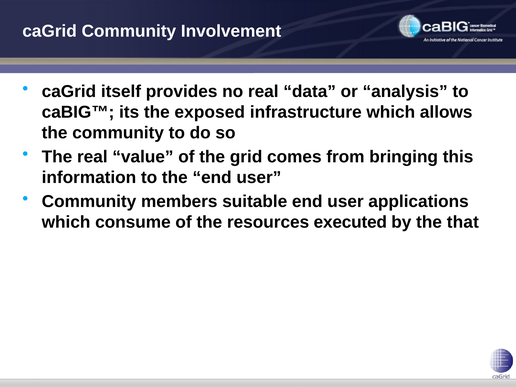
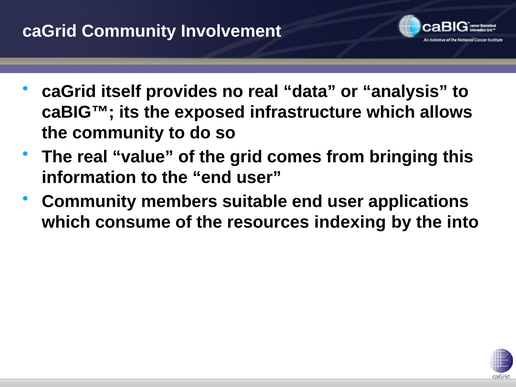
executed: executed -> indexing (350, 222)
that: that -> into (463, 222)
